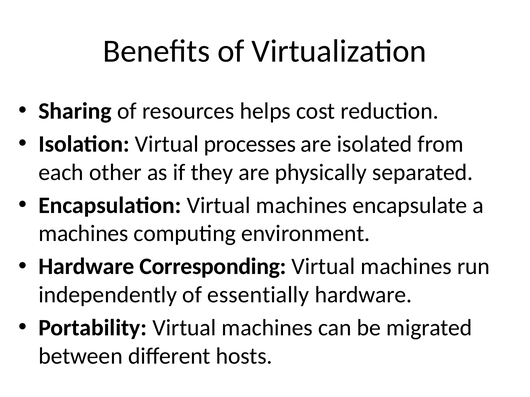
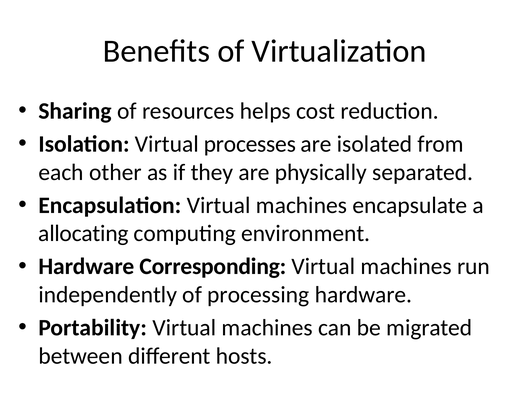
machines: machines -> allocating (83, 234)
essentially: essentially -> processing (258, 295)
